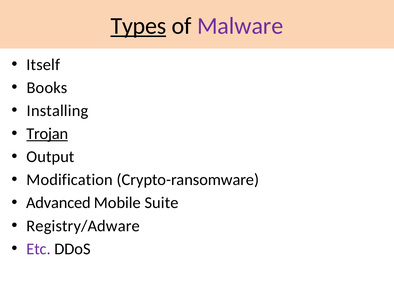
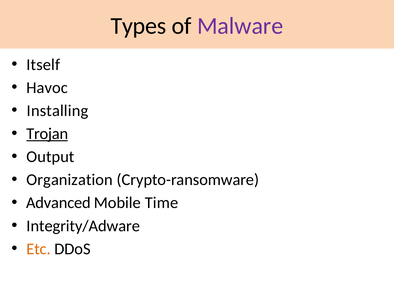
Types underline: present -> none (138, 26)
Books: Books -> Havoc (47, 88)
Modification: Modification -> Organization (70, 179)
Suite: Suite -> Time (162, 202)
Registry/Adware: Registry/Adware -> Integrity/Adware (83, 225)
Etc colour: purple -> orange (39, 248)
